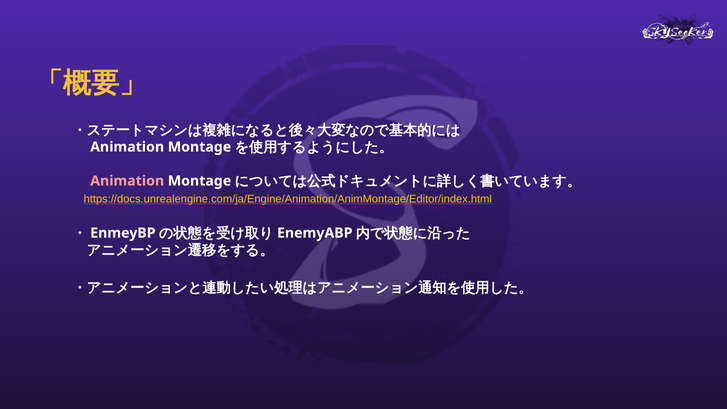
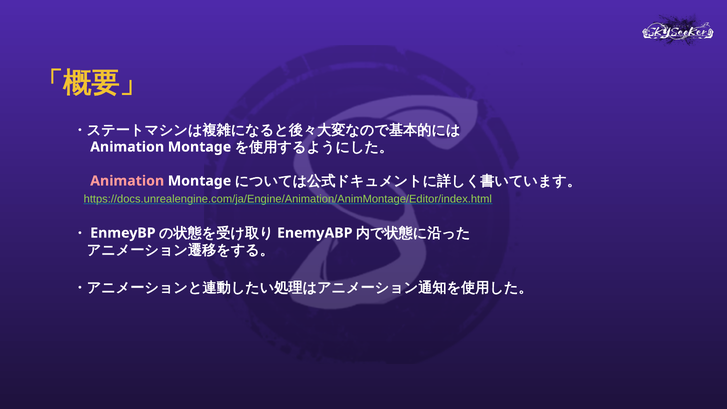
https://docs.unrealengine.com/ja/Engine/Animation/AnimMontage/Editor/index.html colour: yellow -> light green (288, 199)
